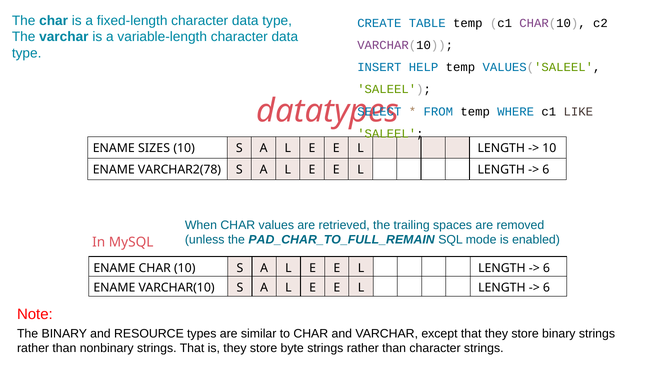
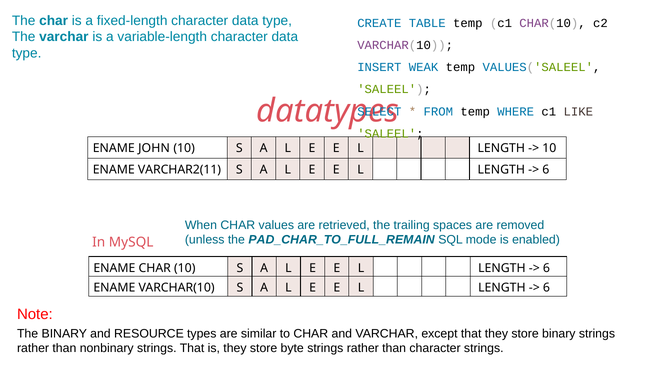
HELP: HELP -> WEAK (424, 67)
SIZES: SIZES -> JOHN (154, 148)
VARCHAR2(78: VARCHAR2(78 -> VARCHAR2(11 (179, 170)
